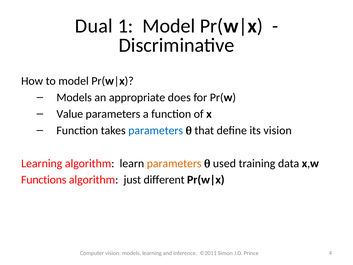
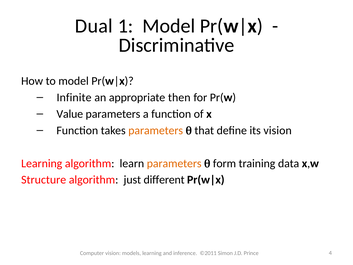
Models: Models -> Infinite (74, 97)
does: does -> then (179, 97)
parameters colour: blue -> orange (156, 130)
used: used -> form (224, 163)
Functions: Functions -> Structure (44, 180)
